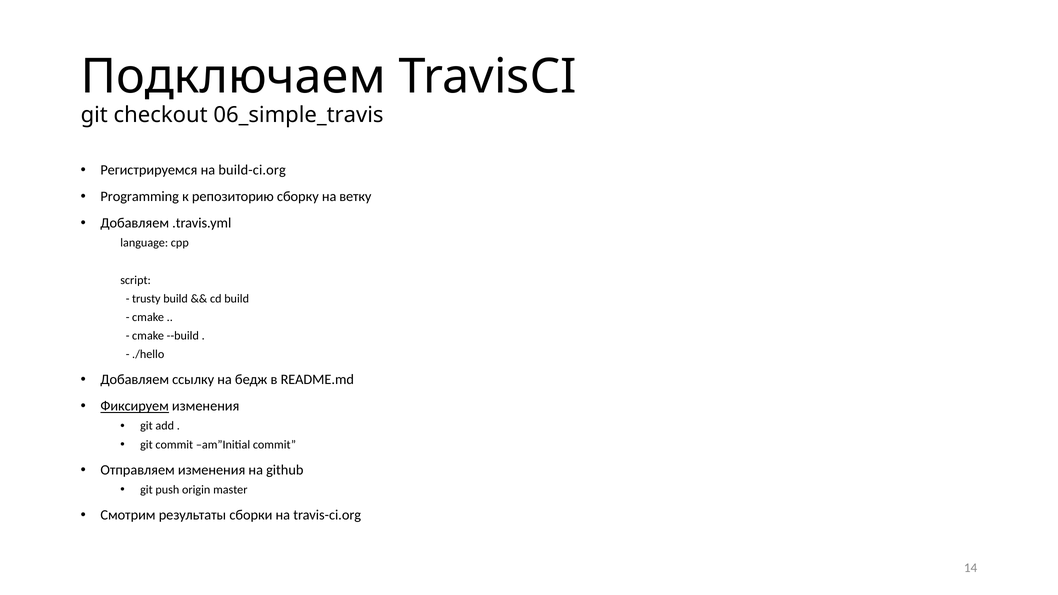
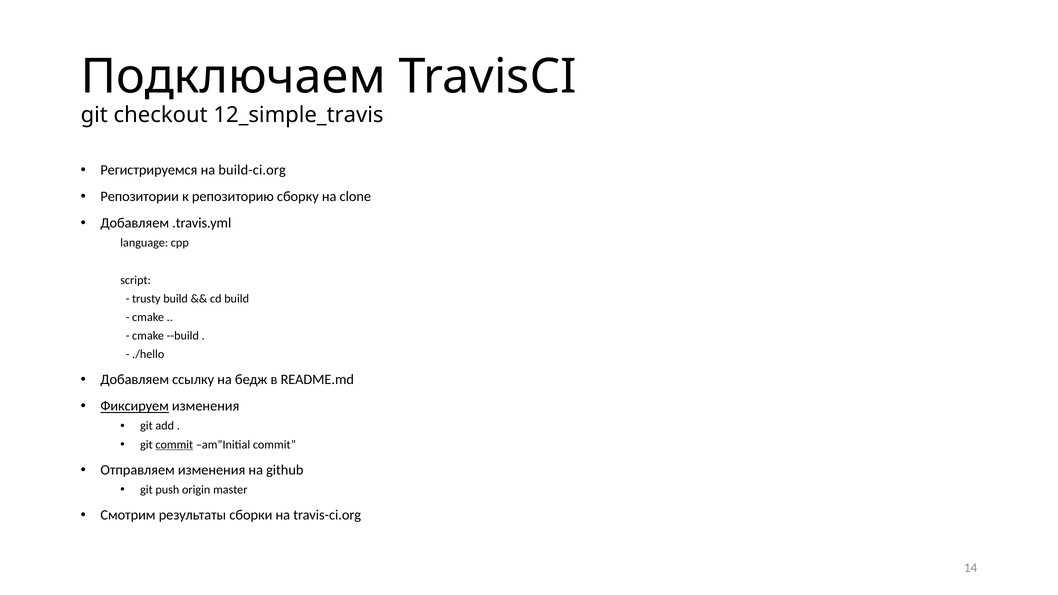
06_simple_travis: 06_simple_travis -> 12_simple_travis (298, 115)
Programming: Programming -> Репозитории (140, 197)
ветку: ветку -> clone (355, 197)
commit underline: none -> present (174, 445)
